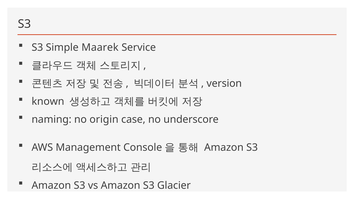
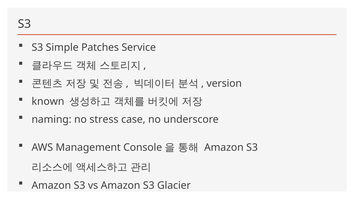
Maarek: Maarek -> Patches (100, 48)
origin: origin -> stress (104, 120)
